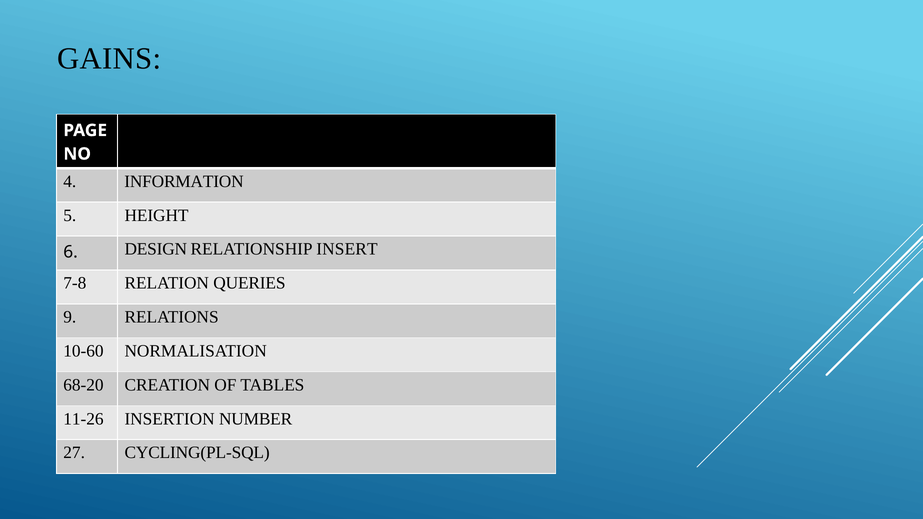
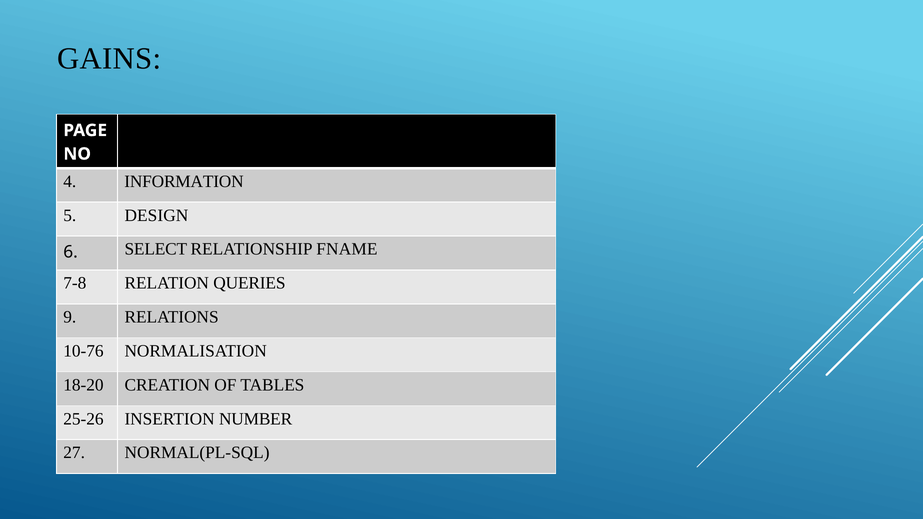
HEIGHT: HEIGHT -> DESIGN (156, 215)
DESIGN: DESIGN -> SELECT (156, 249)
INSERT: INSERT -> FNAME (347, 249)
10-60: 10-60 -> 10-76 (83, 351)
68-20: 68-20 -> 18-20 (83, 385)
11-26: 11-26 -> 25-26 (83, 419)
CYCLING(PL-SQL: CYCLING(PL-SQL -> NORMAL(PL-SQL (197, 453)
